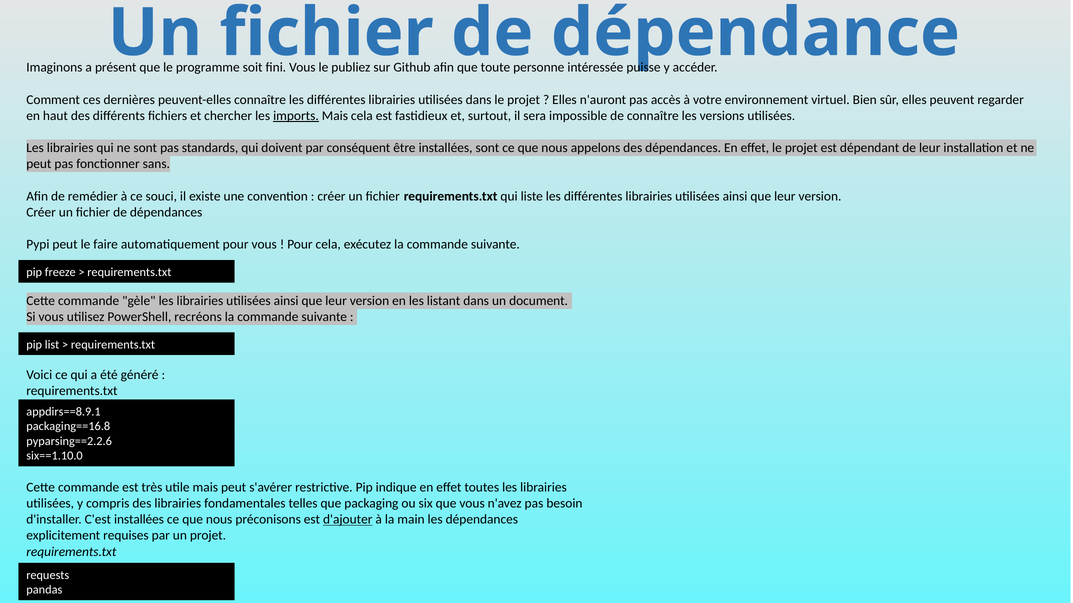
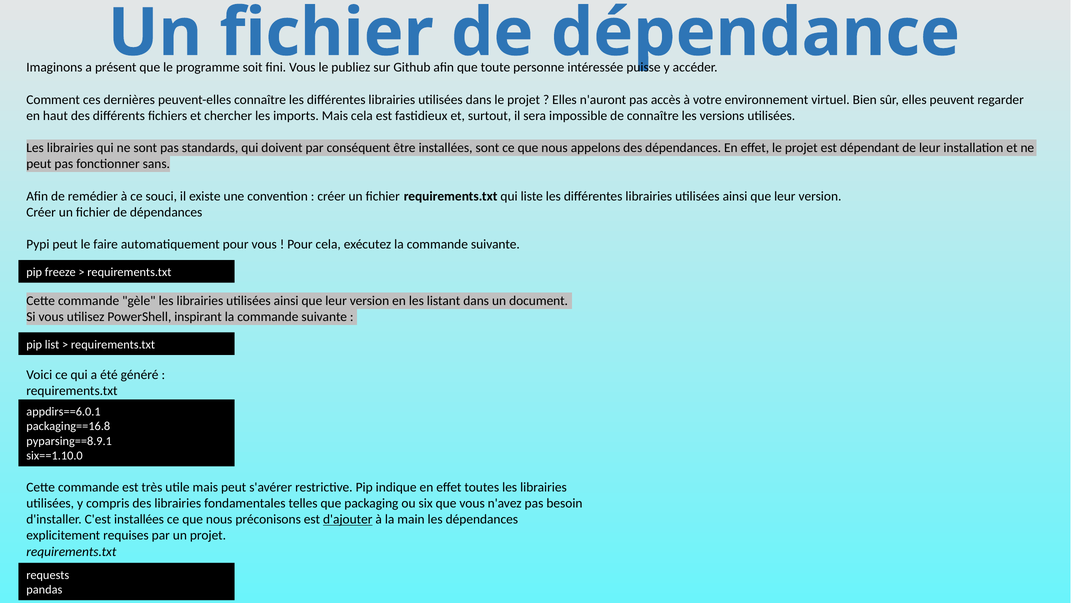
imports underline: present -> none (296, 116)
recréons: recréons -> inspirant (198, 317)
appdirs==8.9.1: appdirs==8.9.1 -> appdirs==6.0.1 (64, 412)
pyparsing==2.2.6: pyparsing==2.2.6 -> pyparsing==8.9.1 (69, 442)
